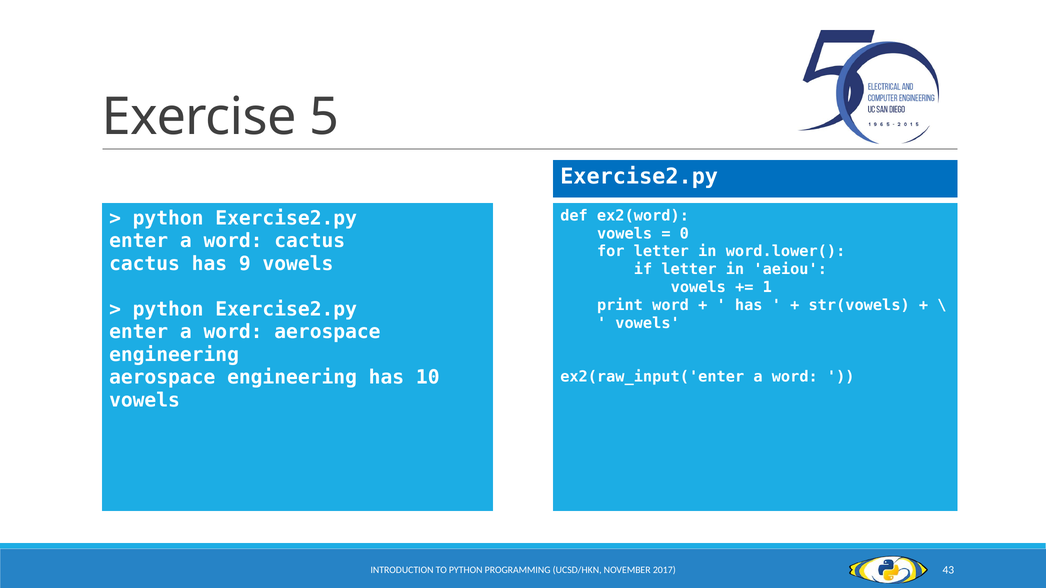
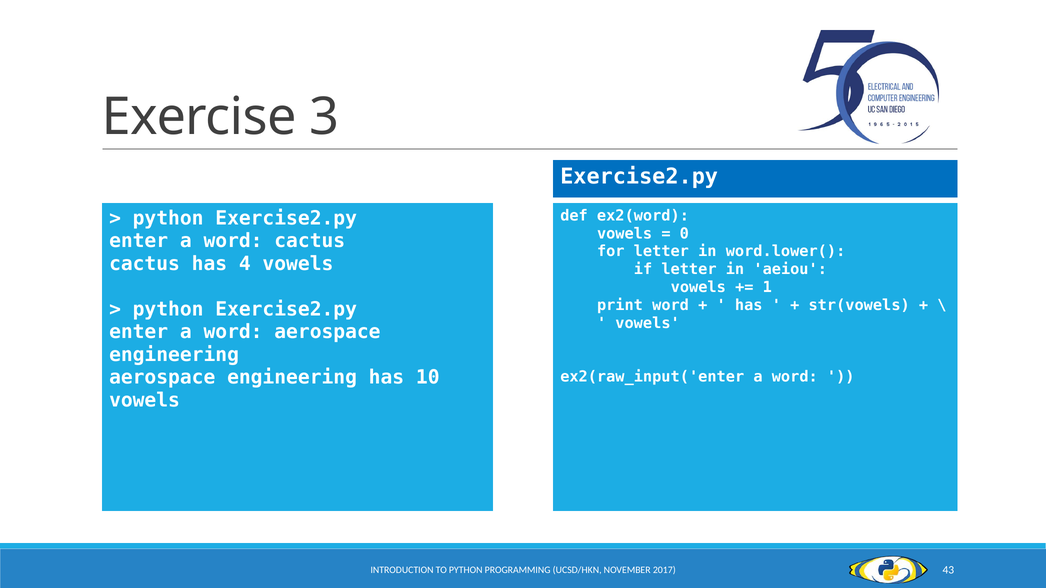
5: 5 -> 3 (324, 117)
9: 9 -> 4 (245, 264)
